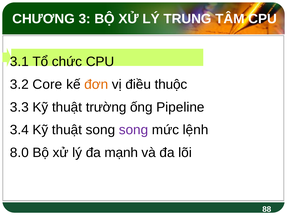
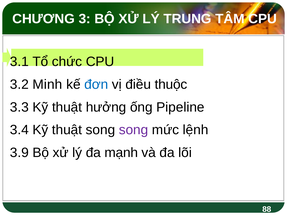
Core: Core -> Minh (47, 85)
đơn colour: orange -> blue (96, 85)
trường: trường -> hưởng (106, 107)
8.0: 8.0 -> 3.9 (19, 153)
